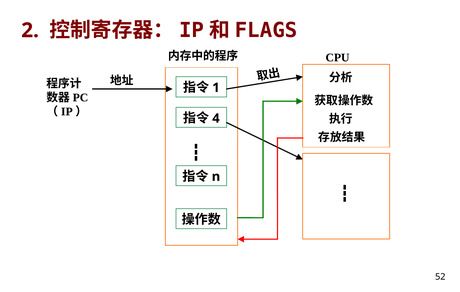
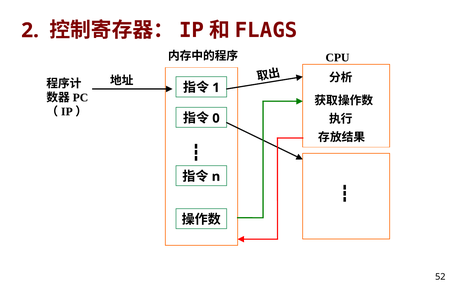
4: 4 -> 0 (216, 118)
